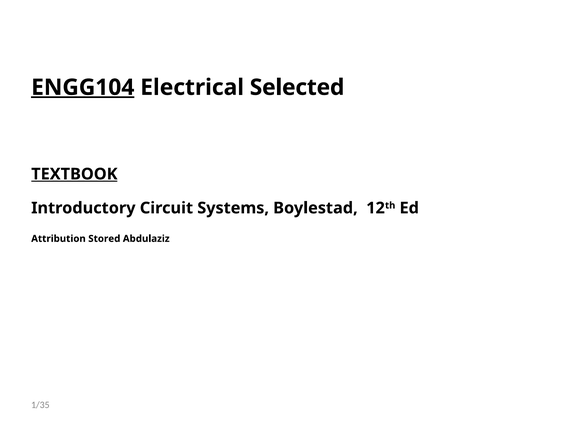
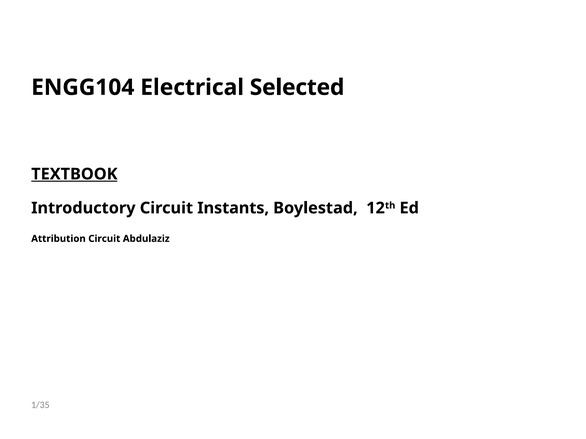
ENGG104 underline: present -> none (83, 87)
Systems: Systems -> Instants (233, 208)
Attribution Stored: Stored -> Circuit (104, 239)
